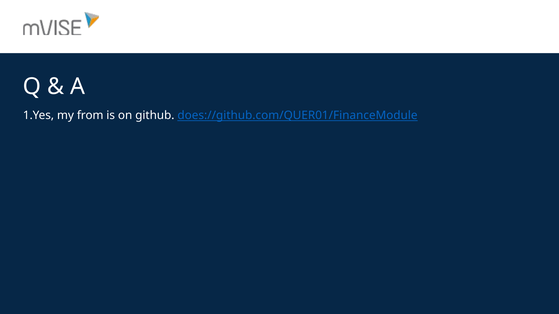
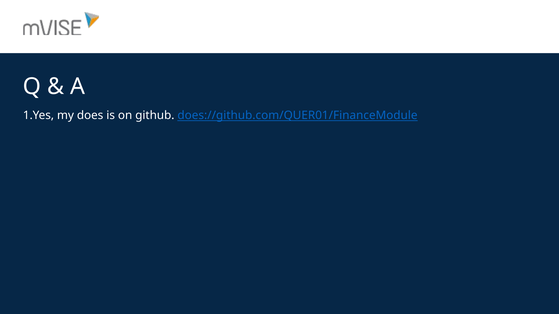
from: from -> does (90, 116)
